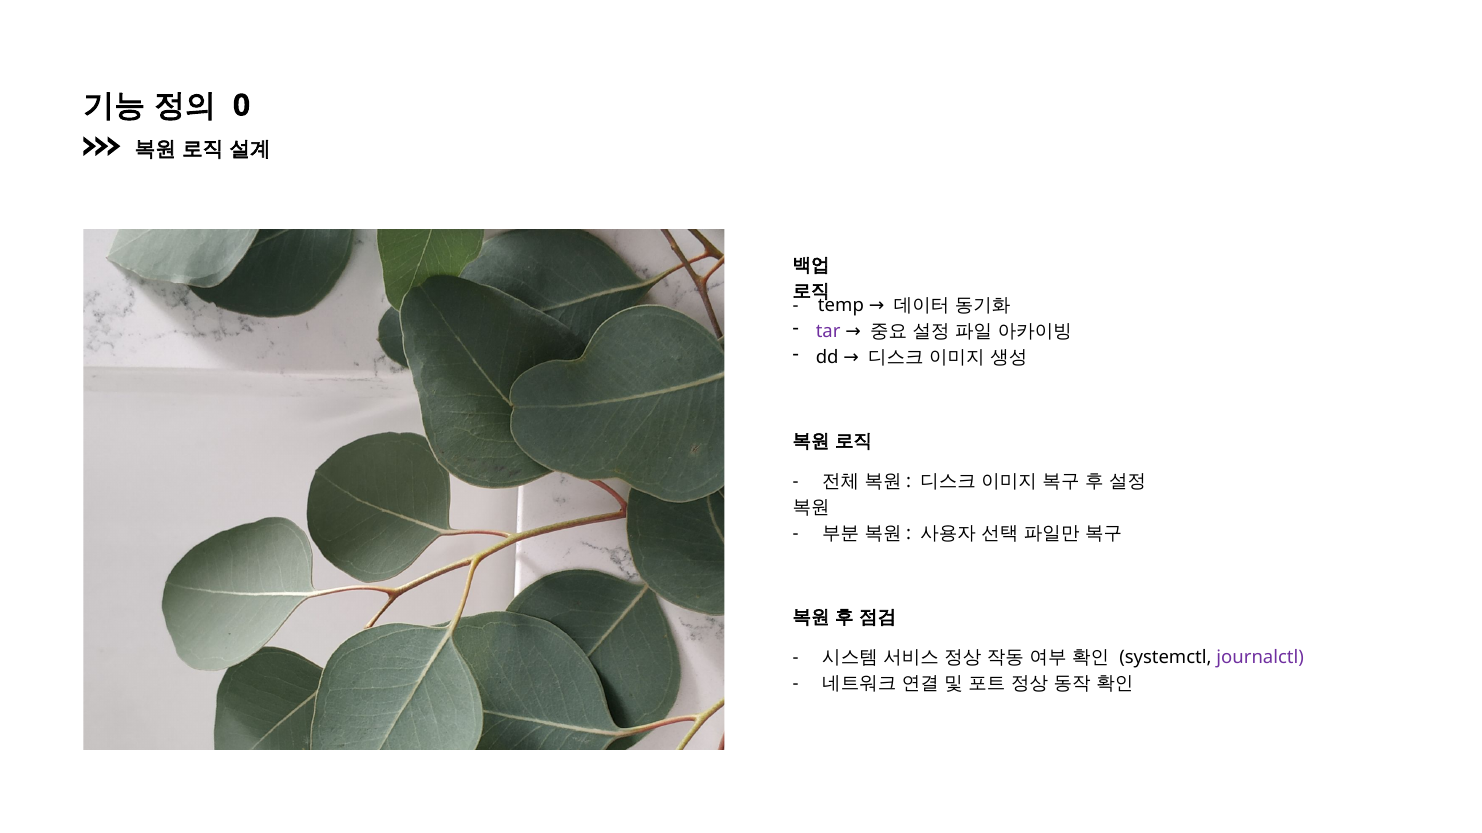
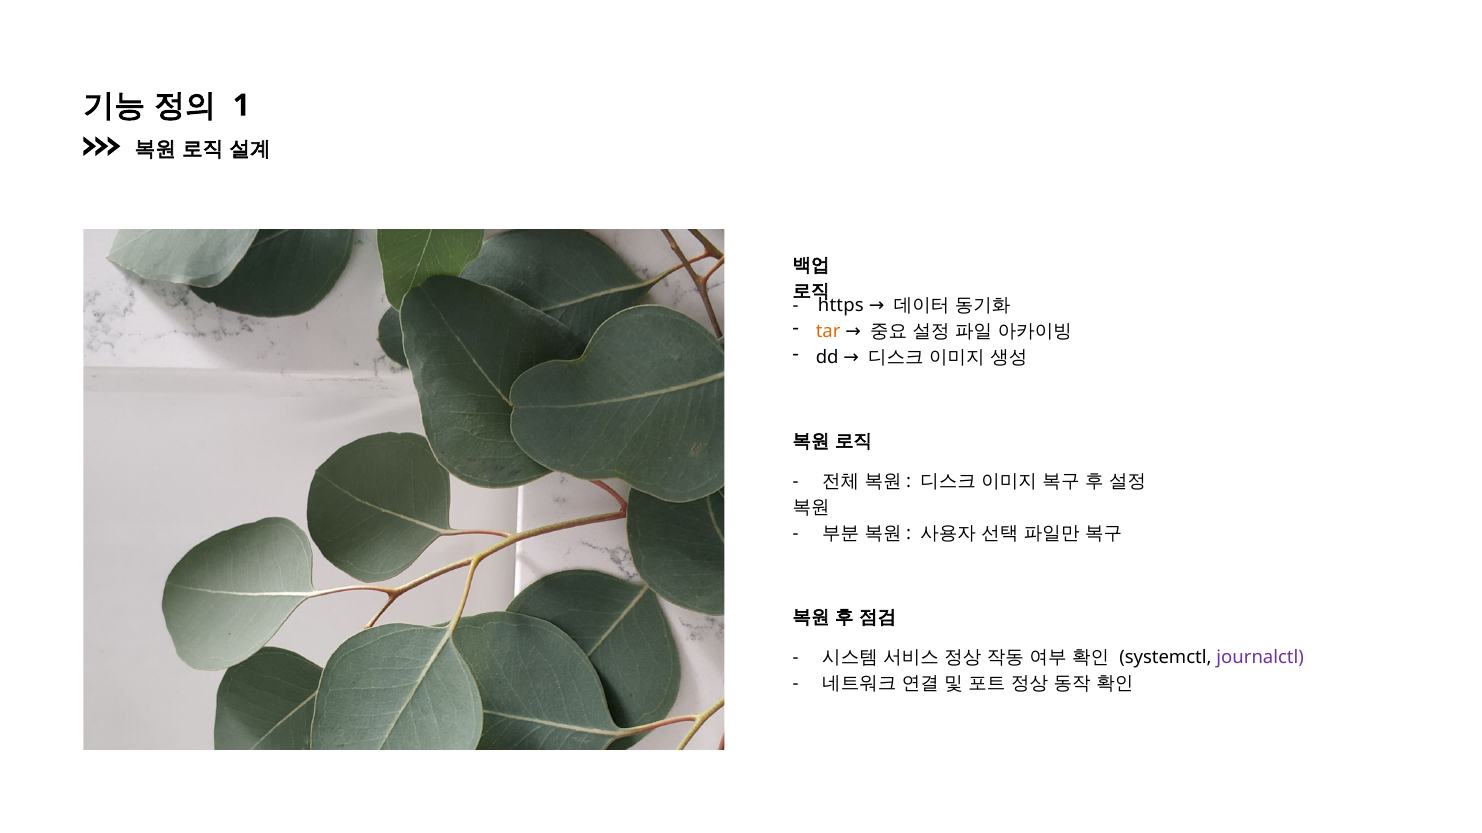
0: 0 -> 1 (242, 106)
temp: temp -> https (841, 306)
tar colour: purple -> orange (828, 332)
